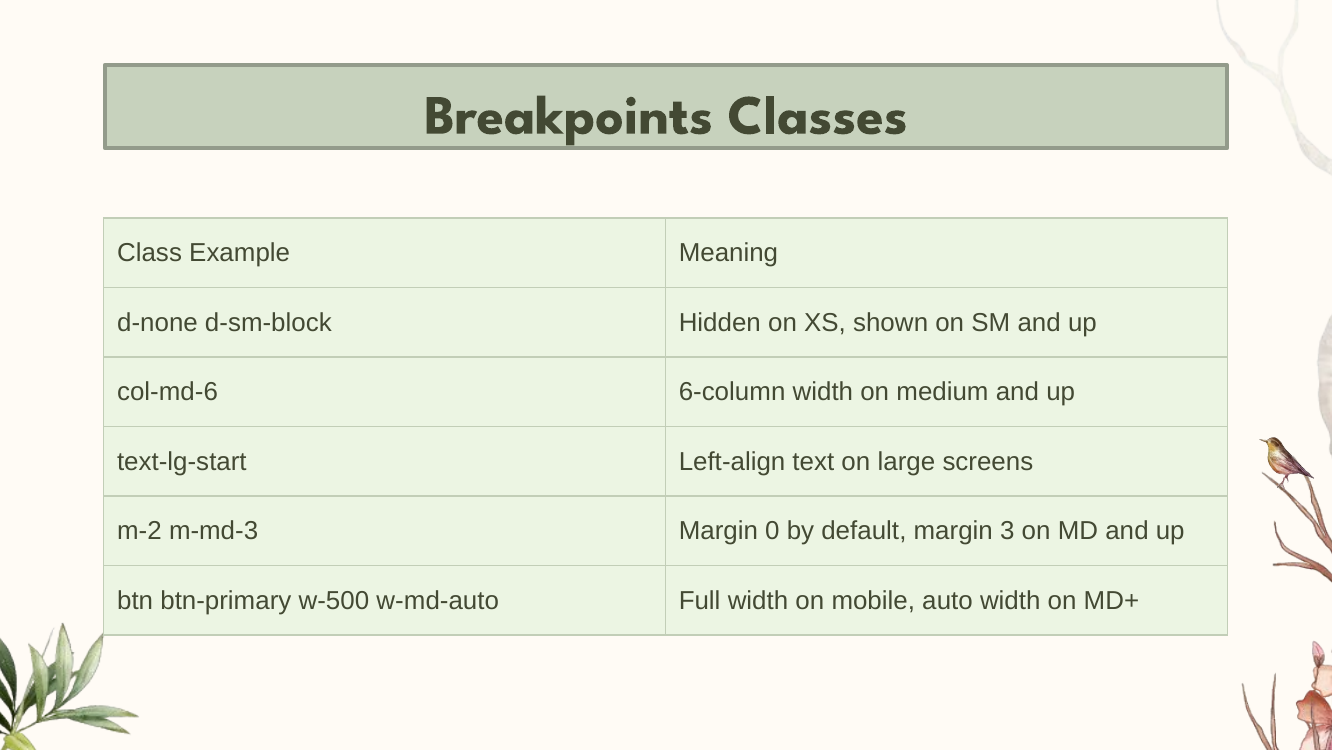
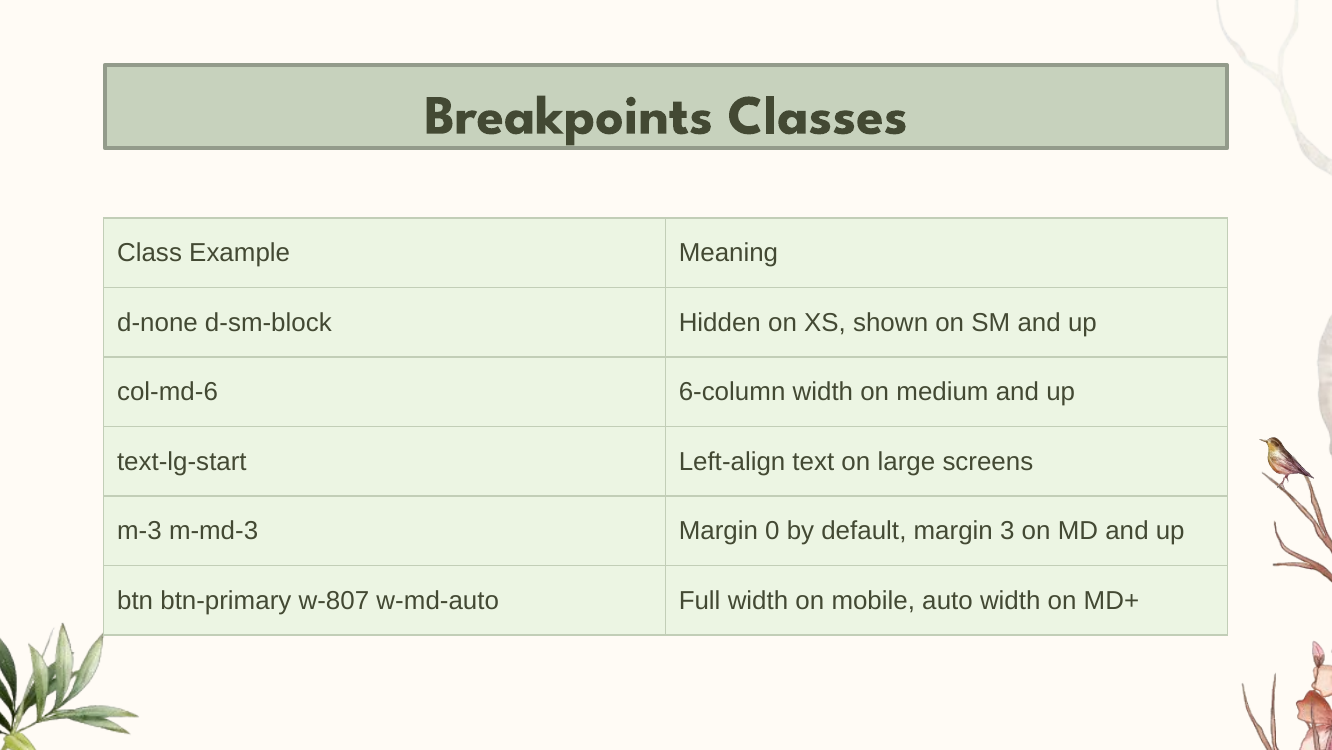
m-2: m-2 -> m-3 (139, 531)
w-500: w-500 -> w-807 (334, 600)
